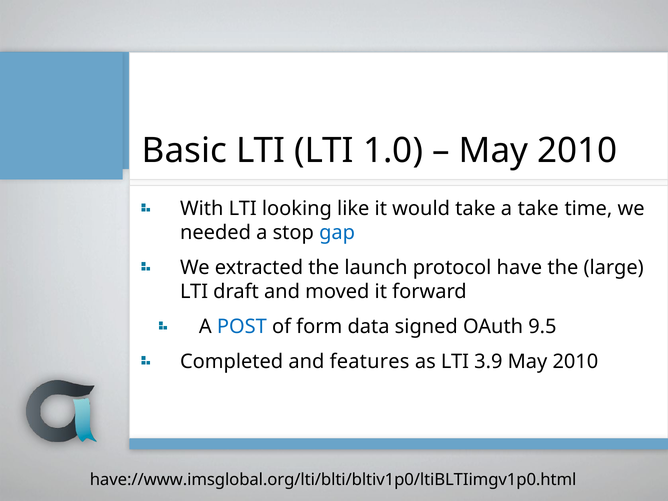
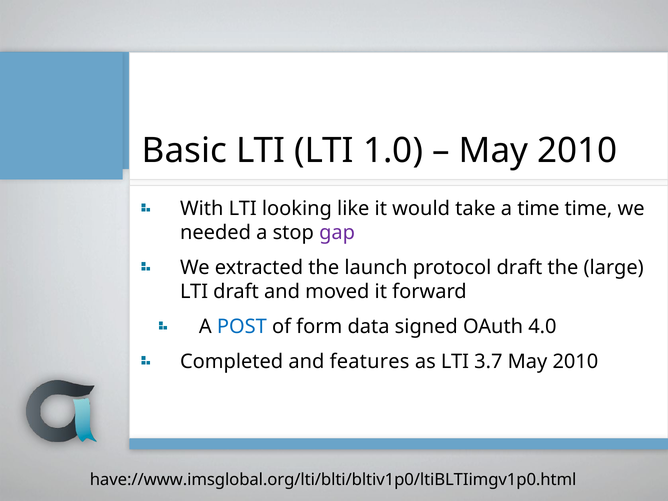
a take: take -> time (538, 209)
gap colour: blue -> purple (337, 233)
protocol have: have -> draft (519, 268)
9.5: 9.5 -> 4.0 (542, 327)
3.9: 3.9 -> 3.7 (488, 362)
